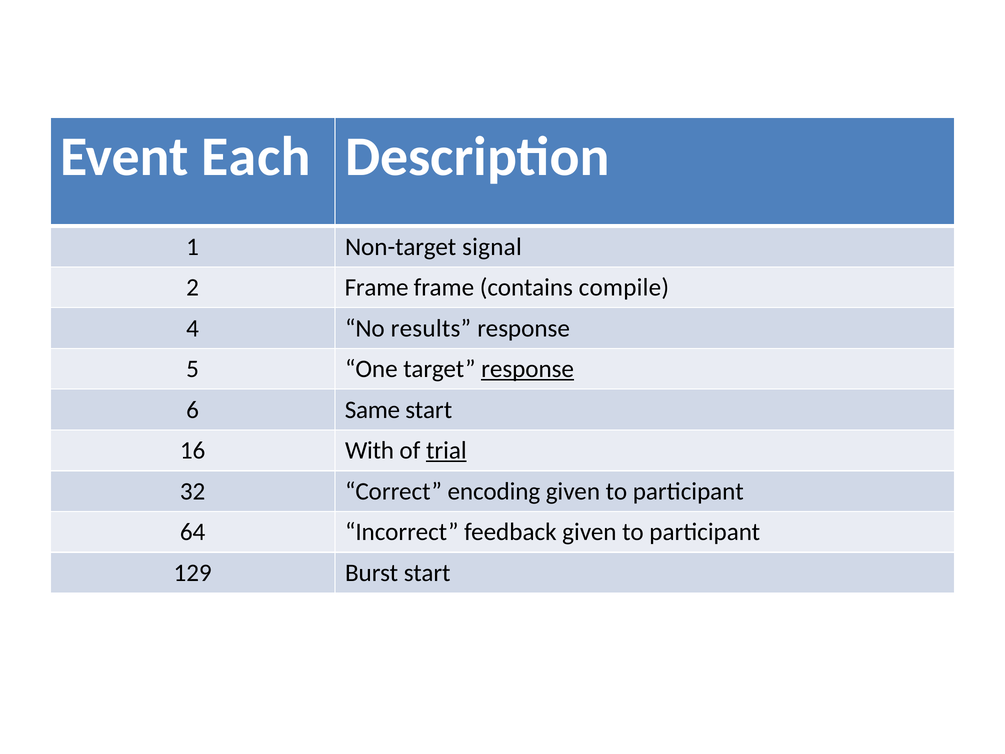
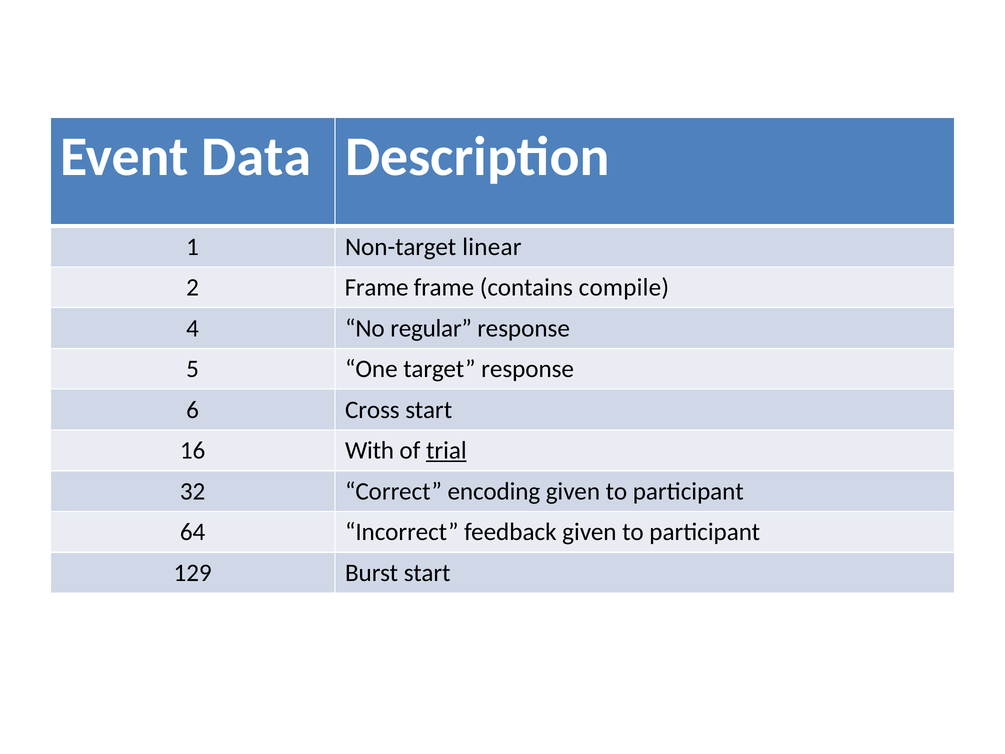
Each: Each -> Data (256, 157)
signal: signal -> linear (492, 247)
results: results -> regular (431, 328)
response underline: present -> none (528, 369)
Same: Same -> Cross (372, 410)
